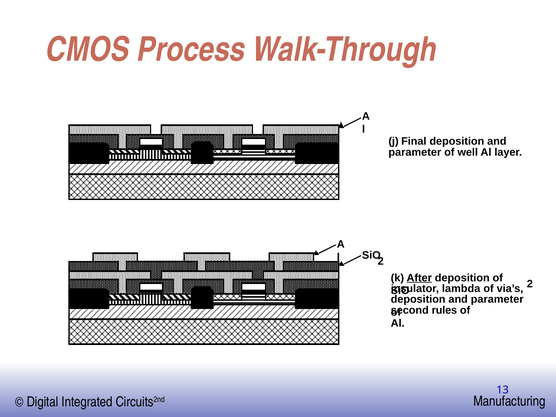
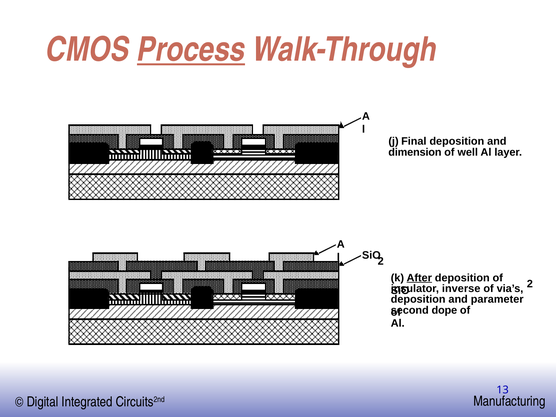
Process underline: none -> present (191, 50)
parameter: parameter -> dimension (415, 152)
lambda: lambda -> inverse (461, 289)
rules: rules -> dope (444, 310)
